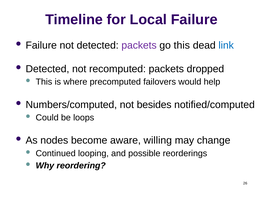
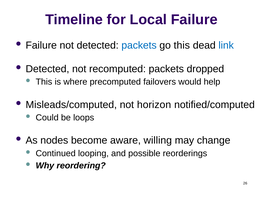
packets colour: purple -> blue (139, 45)
Numbers/computed: Numbers/computed -> Misleads/computed (71, 105)
besides: besides -> horizon (154, 105)
